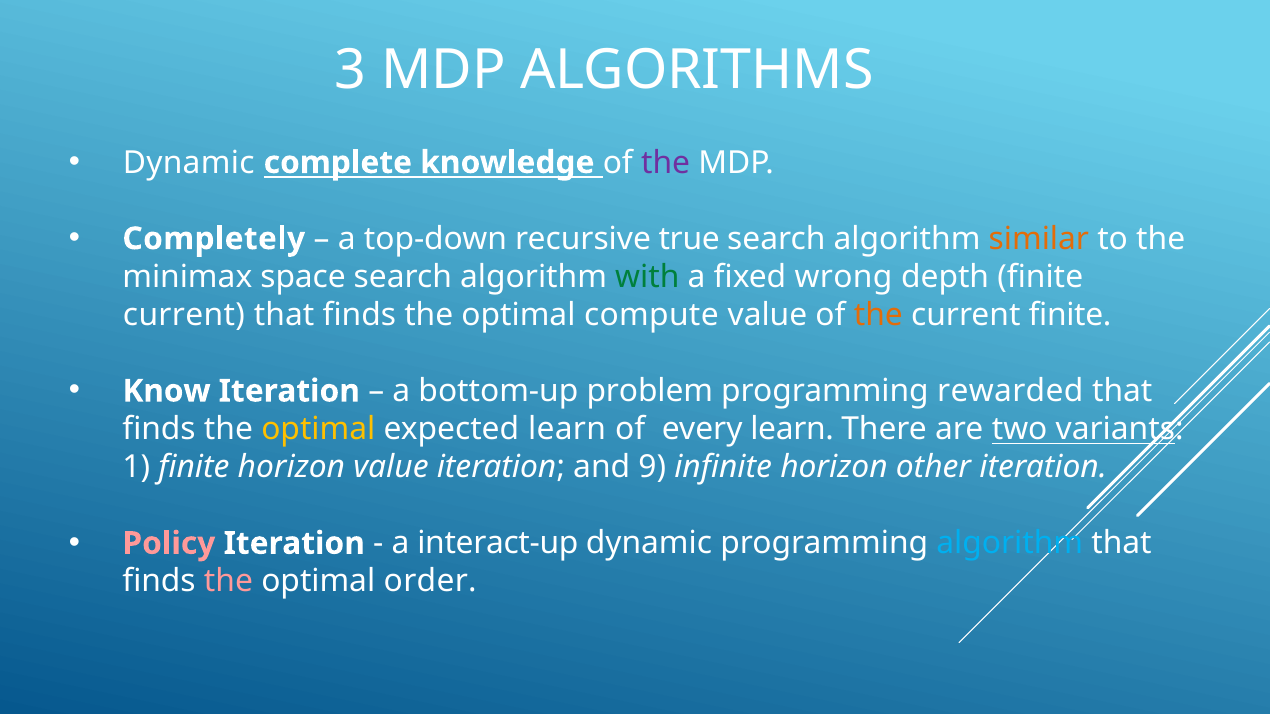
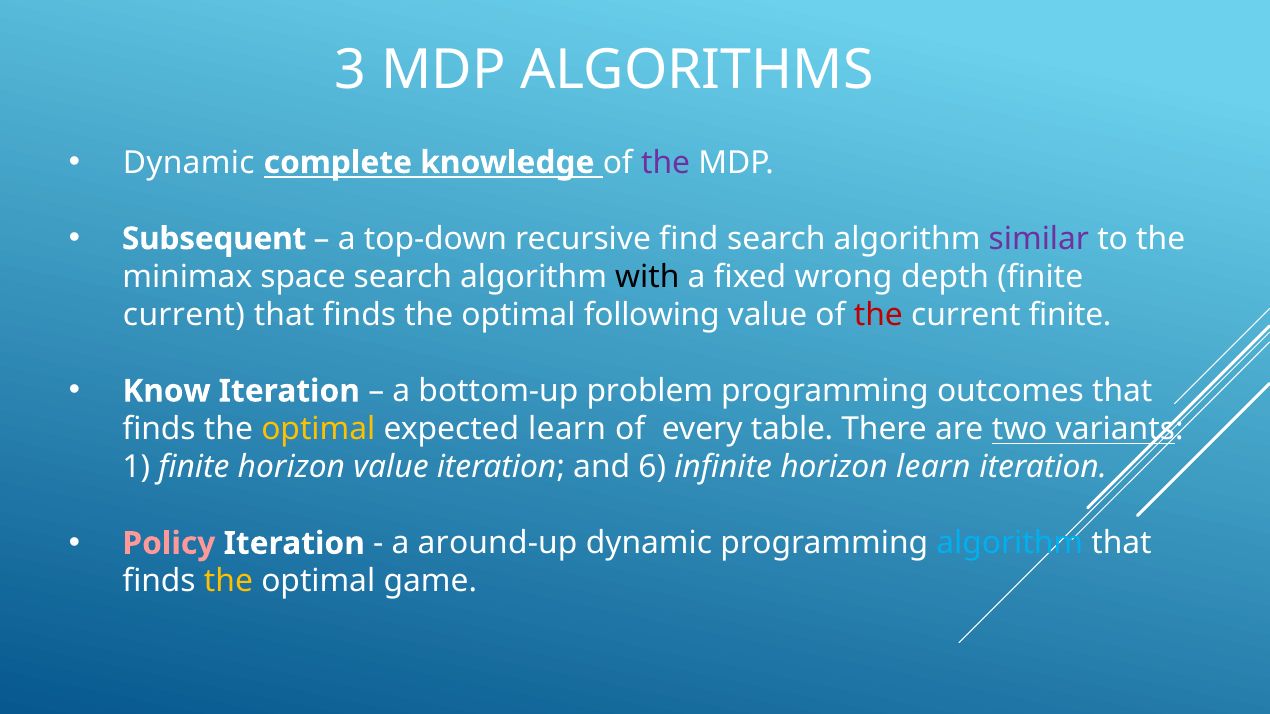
Completely: Completely -> Subsequent (214, 239)
true: true -> find (689, 239)
similar colour: orange -> purple (1039, 239)
with colour: green -> black (647, 277)
compute: compute -> following (652, 315)
the colour: orange -> red (878, 315)
rewarded: rewarded -> outcomes (1010, 391)
every learn: learn -> table (792, 429)
9: 9 -> 6 (652, 467)
horizon other: other -> learn (933, 467)
interact-up: interact-up -> around-up (498, 544)
the colour: pink -> yellow (228, 582)
order: order -> game (430, 582)
